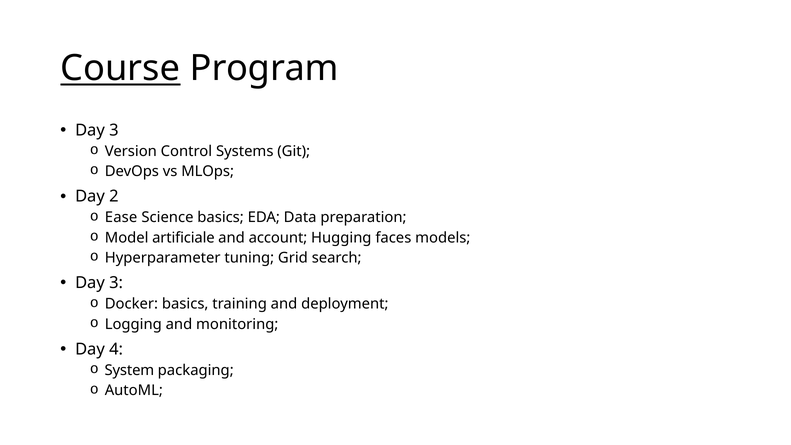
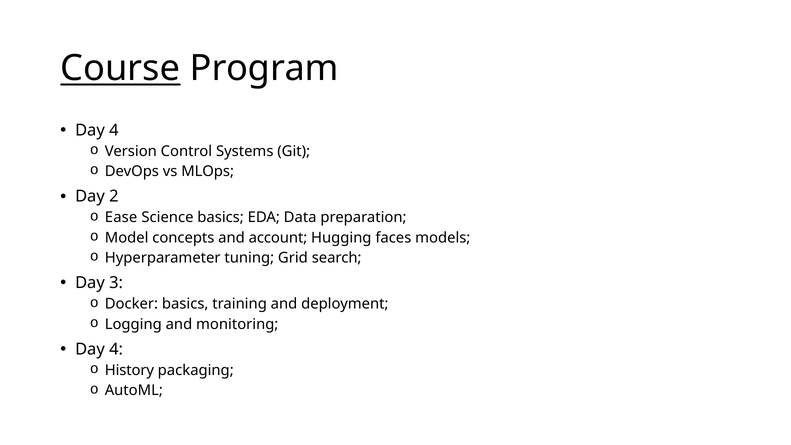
3: 3 -> 4 (114, 130)
artificiale: artificiale -> concepts (183, 238)
System: System -> History (129, 370)
